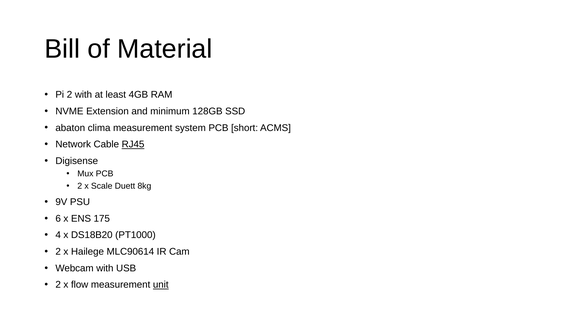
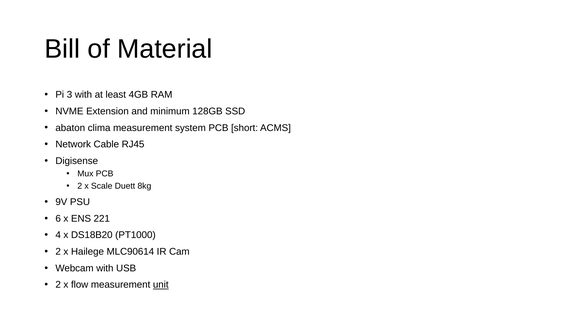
Pi 2: 2 -> 3 (69, 95)
RJ45 underline: present -> none (133, 145)
175: 175 -> 221 (102, 219)
